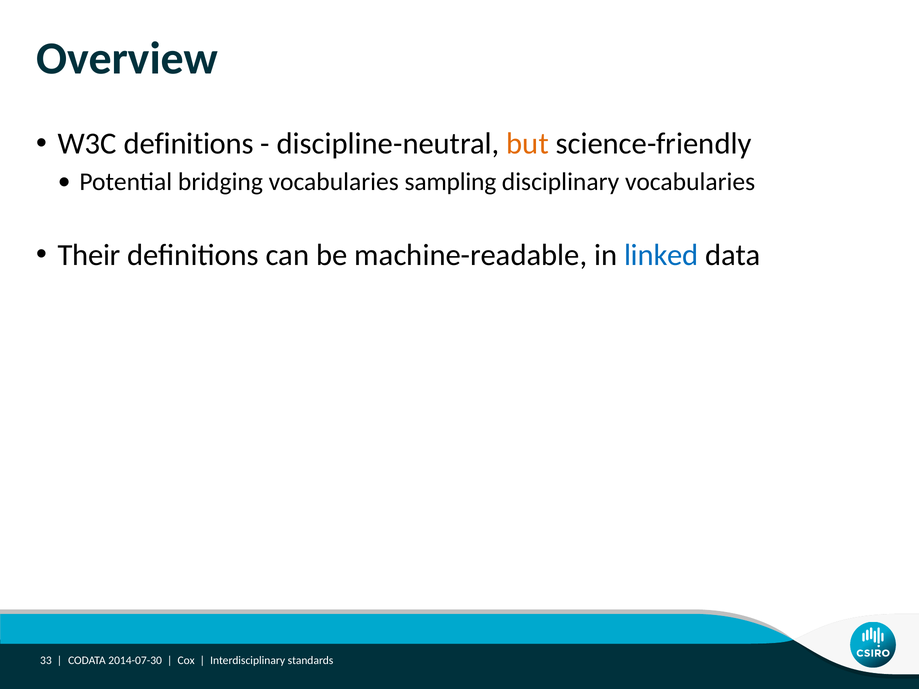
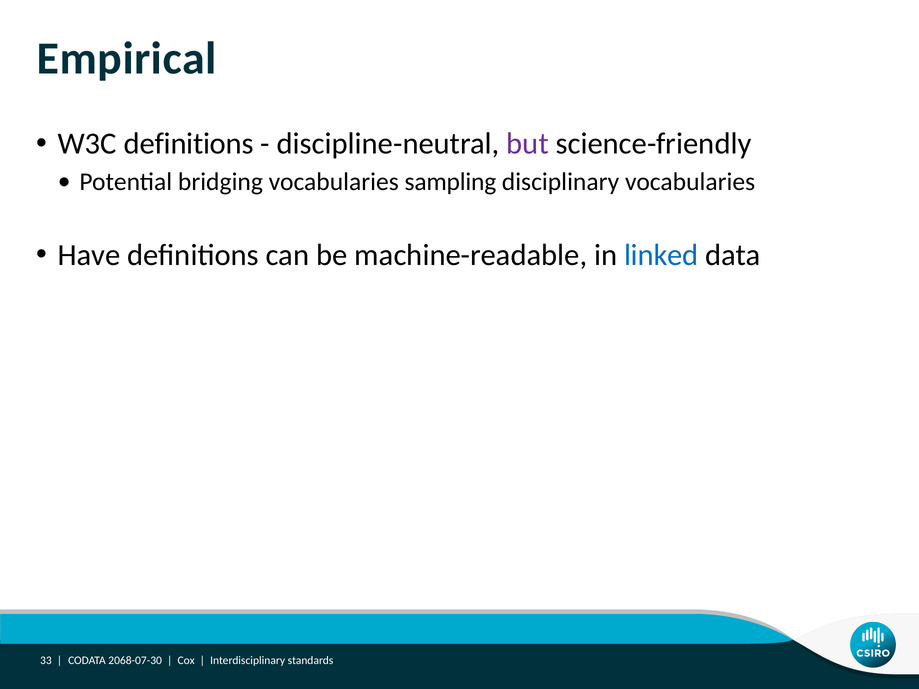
Overview: Overview -> Empirical (127, 58)
but colour: orange -> purple (528, 144)
Their: Their -> Have (89, 255)
2014-07-30: 2014-07-30 -> 2068-07-30 (135, 661)
